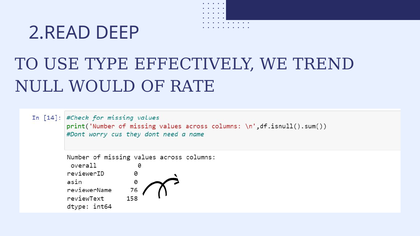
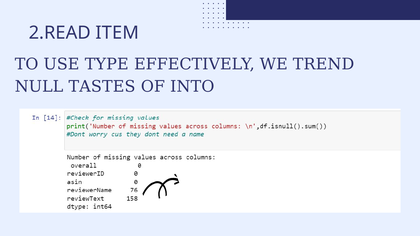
DEEP: DEEP -> ITEM (117, 33)
WOULD: WOULD -> TASTES (102, 87)
RATE: RATE -> INTO (192, 87)
